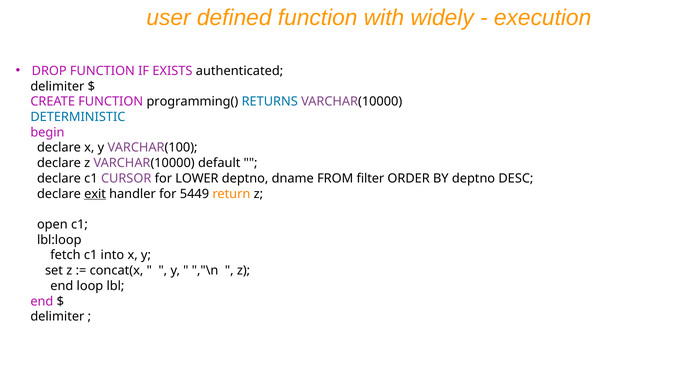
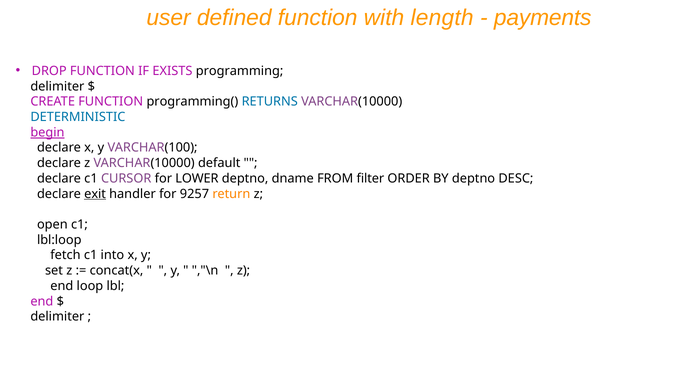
widely: widely -> length (442, 18)
execution: execution -> payments (543, 18)
authenticated: authenticated -> programming (240, 71)
begin underline: none -> present (47, 132)
5449: 5449 -> 9257 (194, 194)
